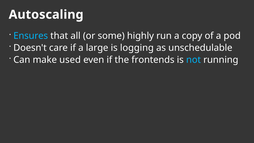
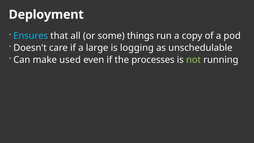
Autoscaling: Autoscaling -> Deployment (46, 15)
highly: highly -> things (141, 36)
frontends: frontends -> processes (153, 60)
not colour: light blue -> light green (194, 60)
